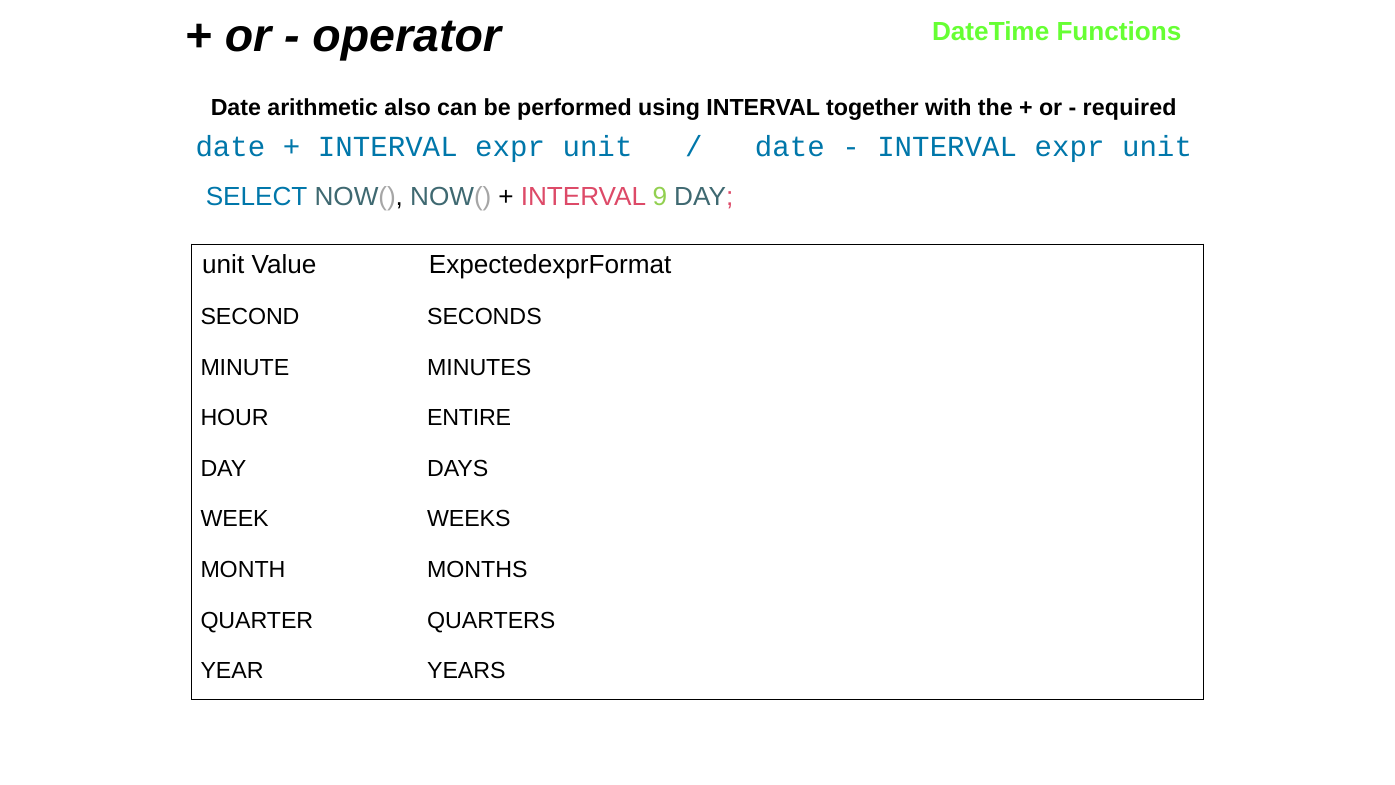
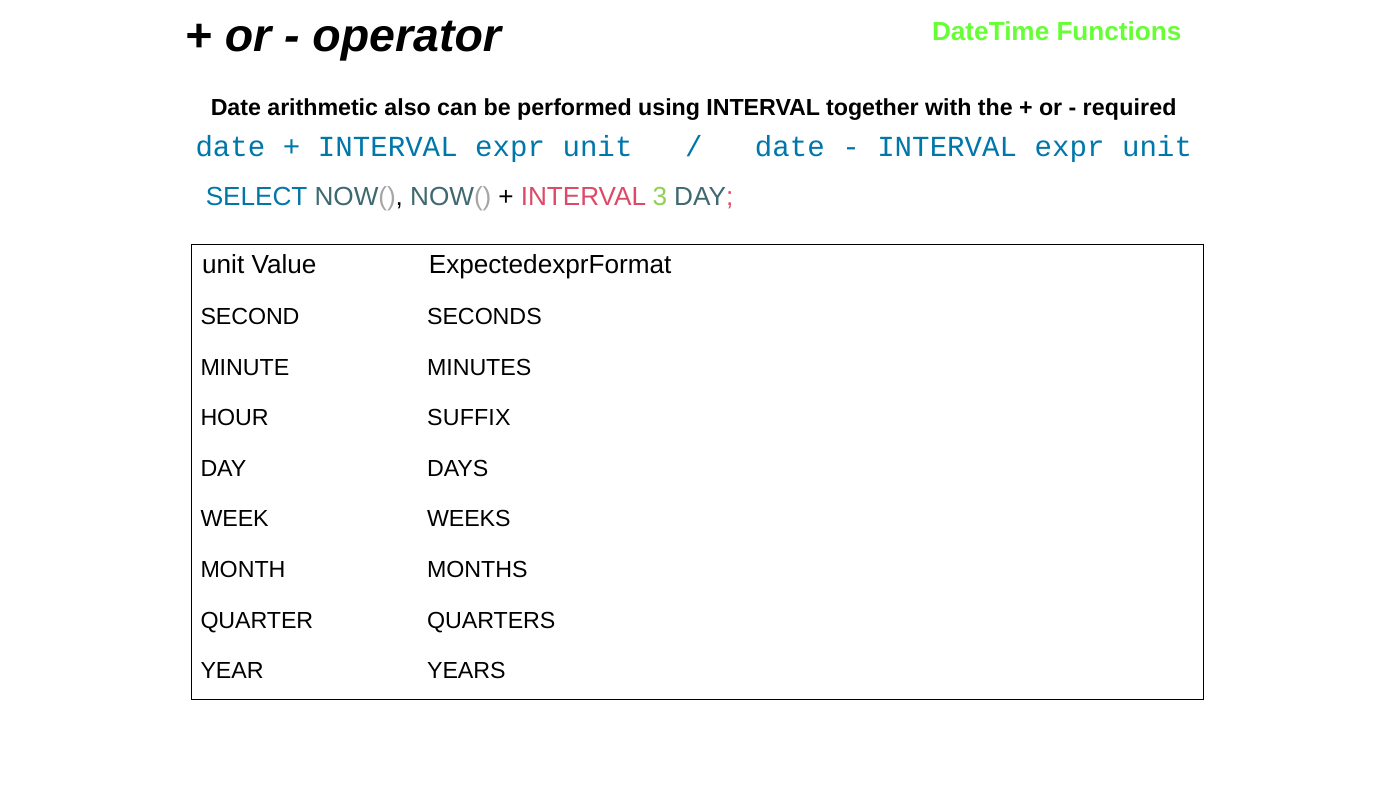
9: 9 -> 3 (660, 197)
ENTIRE: ENTIRE -> SUFFIX (469, 418)
